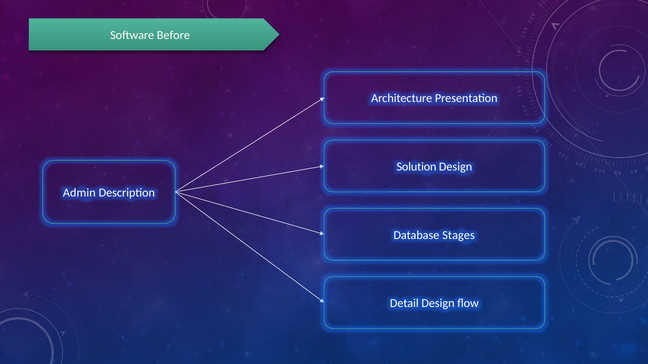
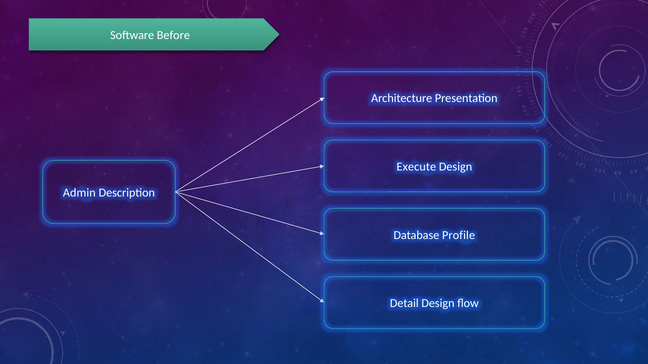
Solution: Solution -> Execute (416, 167)
Stages: Stages -> Profile (459, 235)
